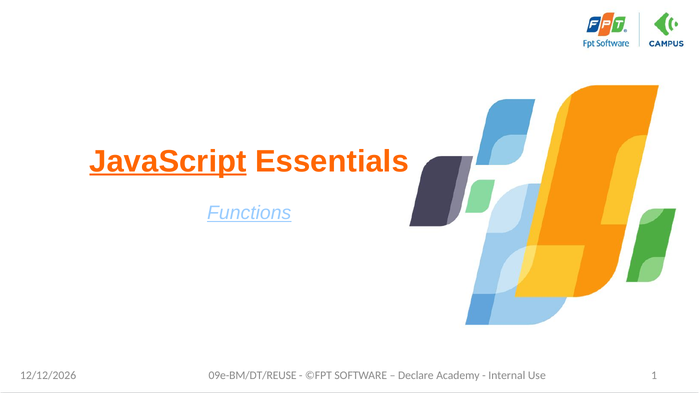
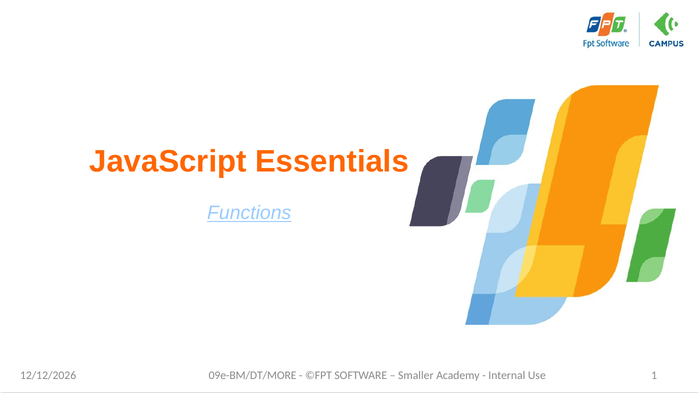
JavaScript underline: present -> none (168, 161)
09e-BM/DT/REUSE: 09e-BM/DT/REUSE -> 09e-BM/DT/MORE (253, 376)
Declare: Declare -> Smaller (416, 376)
